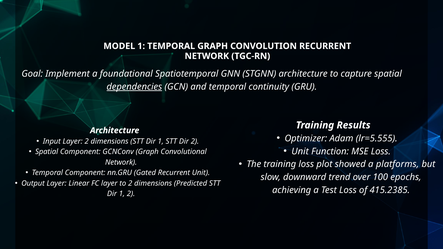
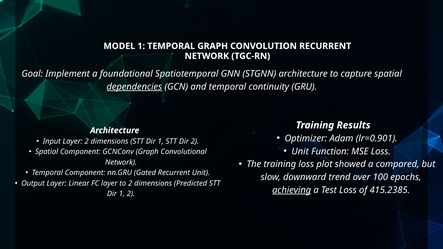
lr=5.555: lr=5.555 -> lr=0.901 (377, 139)
platforms: platforms -> compared (398, 164)
achieving underline: none -> present (292, 190)
